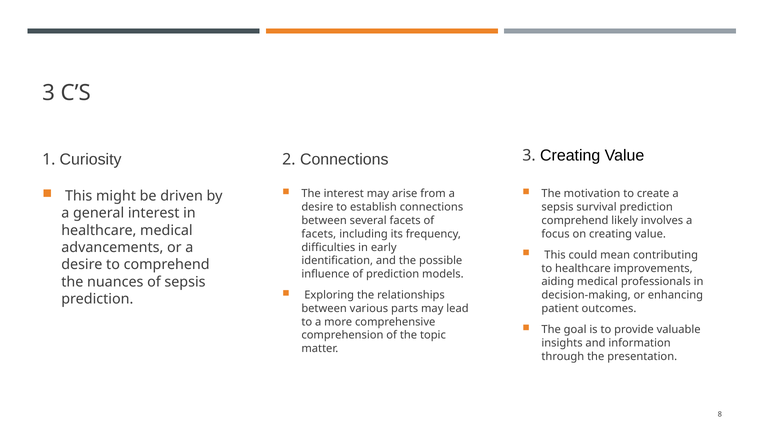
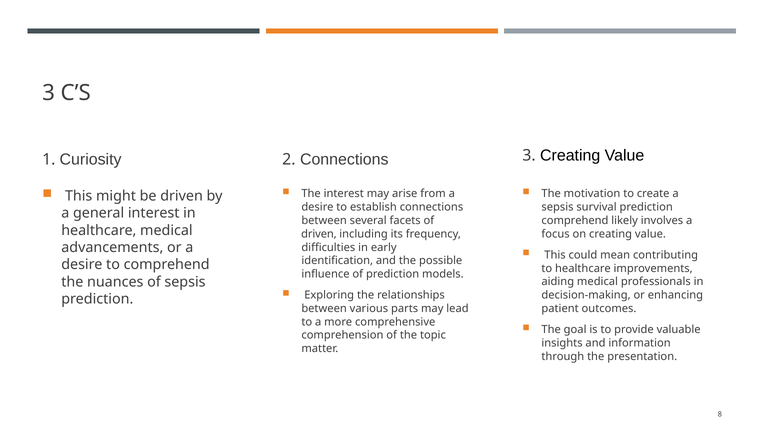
facets: facets -> driven (319, 234)
